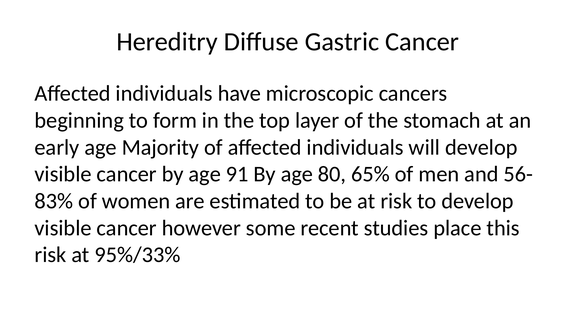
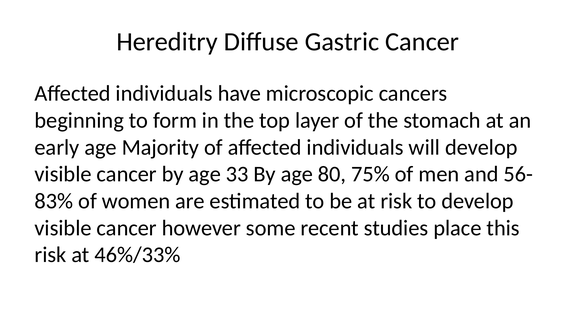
91: 91 -> 33 (237, 174)
65%: 65% -> 75% (371, 174)
95%/33%: 95%/33% -> 46%/33% (137, 255)
